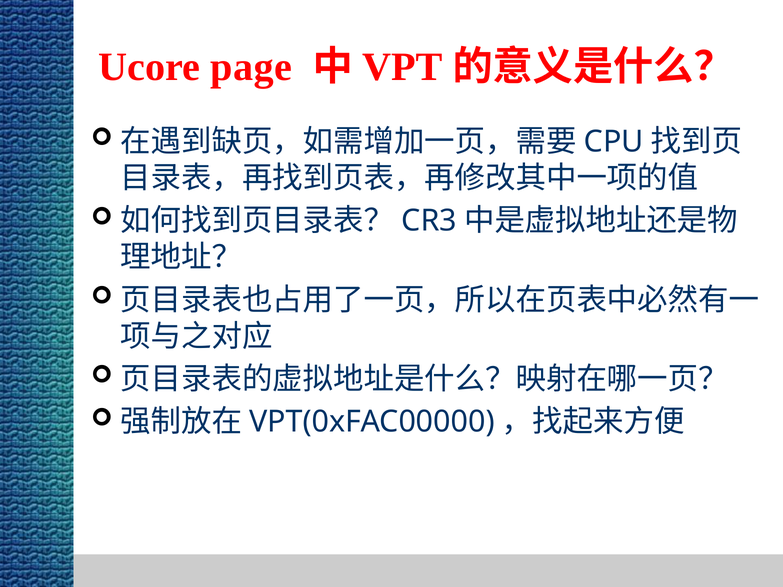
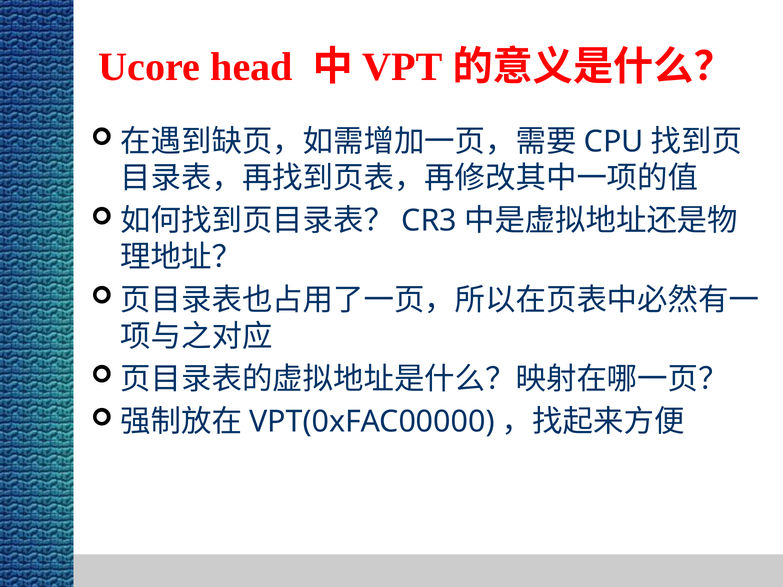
page: page -> head (251, 67)
